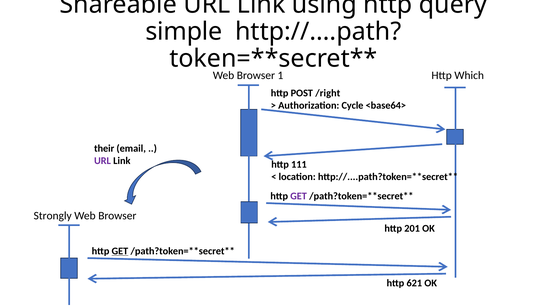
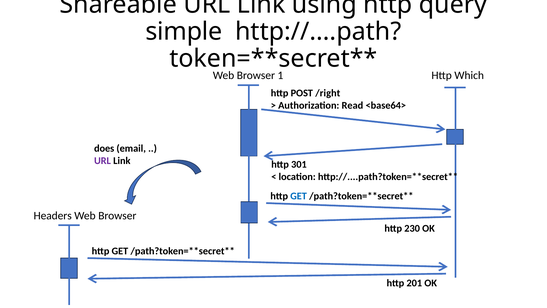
Cycle: Cycle -> Read (352, 105)
their: their -> does (104, 148)
111: 111 -> 301 (299, 164)
GET colour: purple -> blue (299, 196)
Strongly: Strongly -> Headers (53, 215)
201: 201 -> 230 (412, 228)
GET underline: present -> none (120, 251)
621: 621 -> 201 (414, 283)
